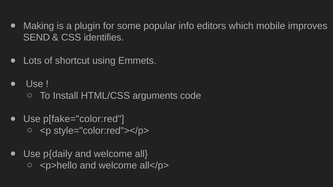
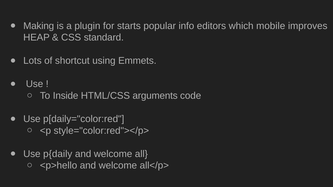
some: some -> starts (129, 26)
SEND: SEND -> HEAP (36, 38)
identifies: identifies -> standard (104, 38)
Install: Install -> Inside (66, 96)
p[fake="color:red: p[fake="color:red -> p[daily="color:red (84, 119)
